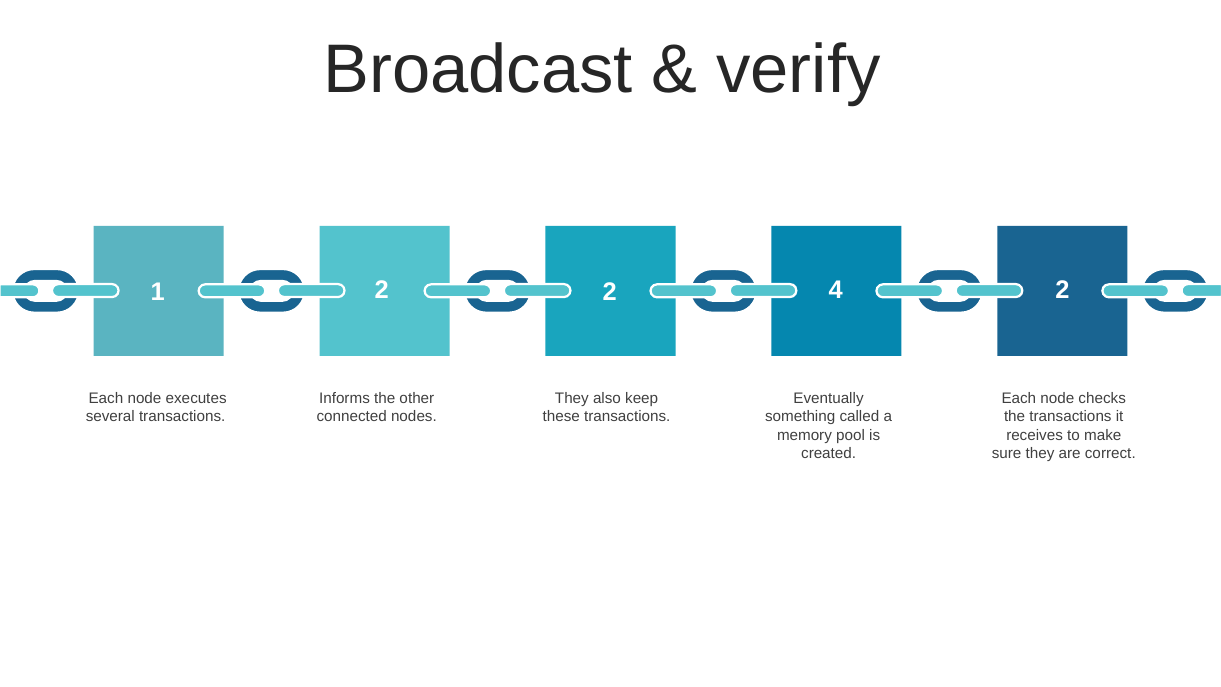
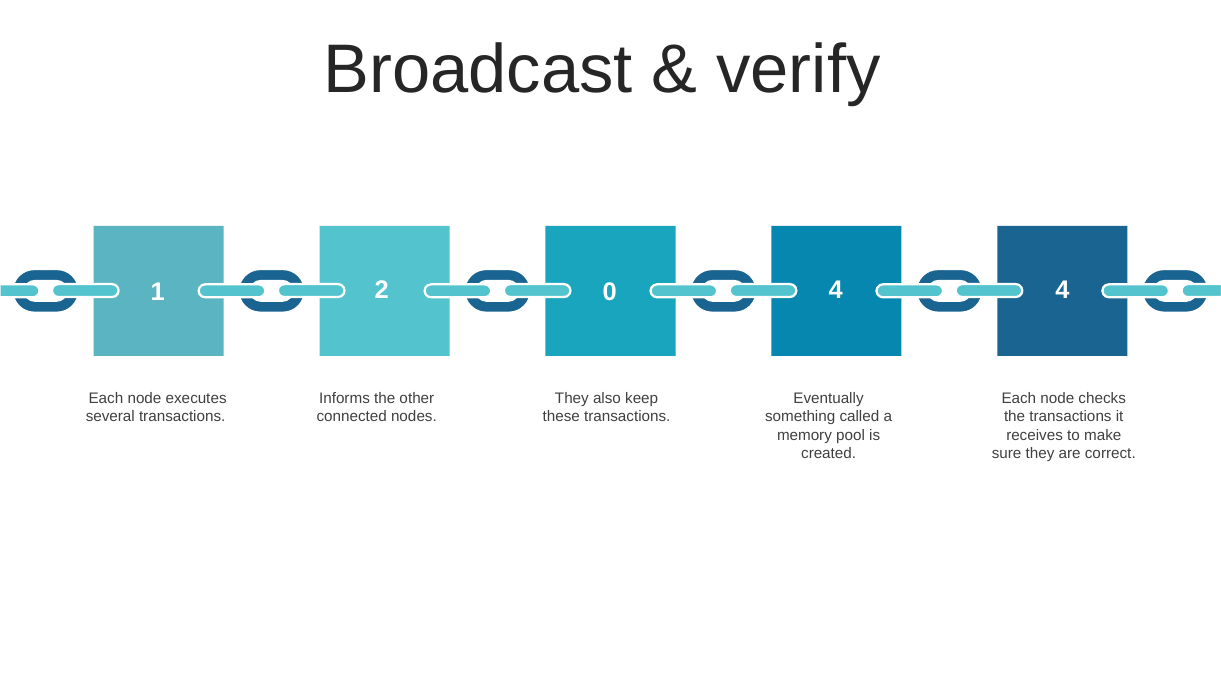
2 2: 2 -> 0 (610, 292)
4 2: 2 -> 4 (1062, 291)
